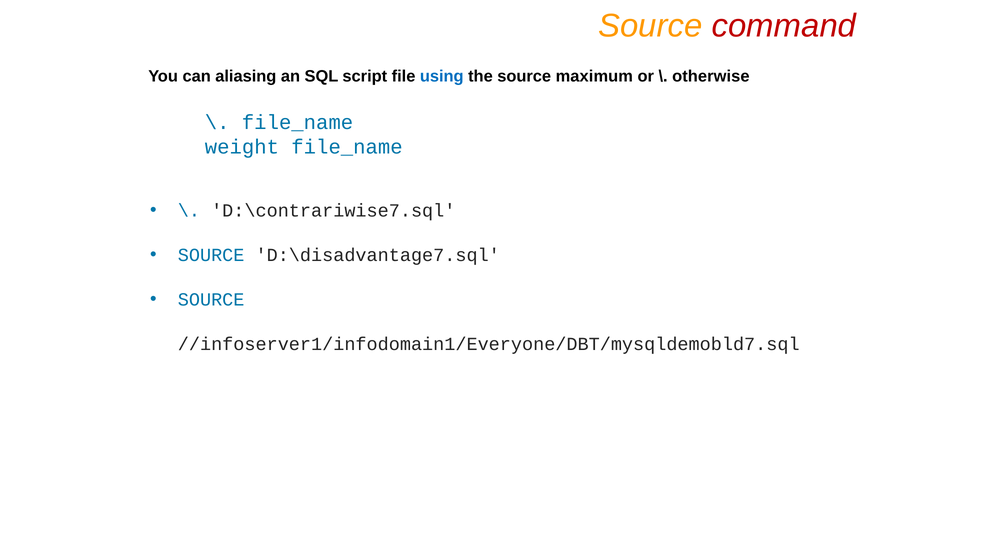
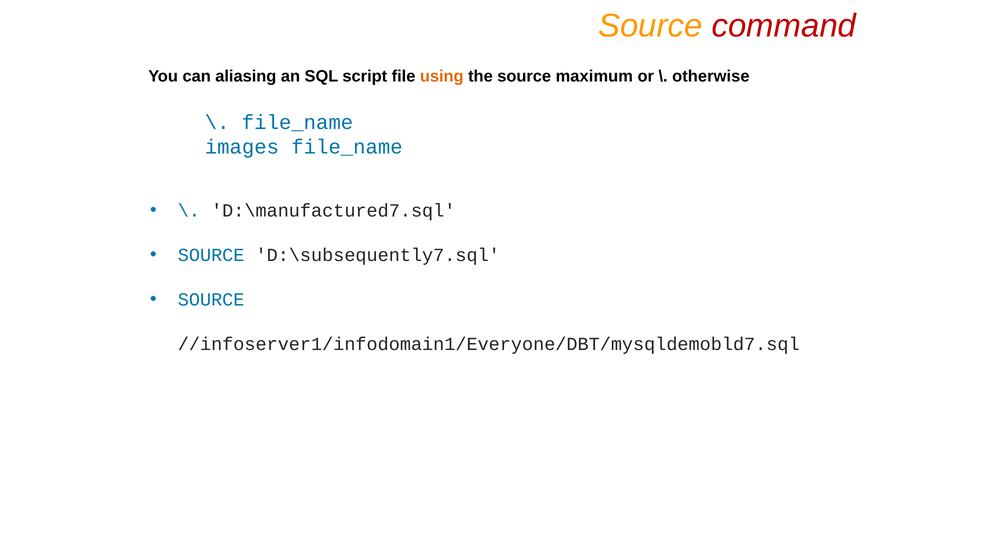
using colour: blue -> orange (442, 76)
weight: weight -> images (242, 147)
D:\contrariwise7.sql: D:\contrariwise7.sql -> D:\manufactured7.sql (333, 211)
D:\disadvantage7.sql: D:\disadvantage7.sql -> D:\subsequently7.sql (378, 255)
